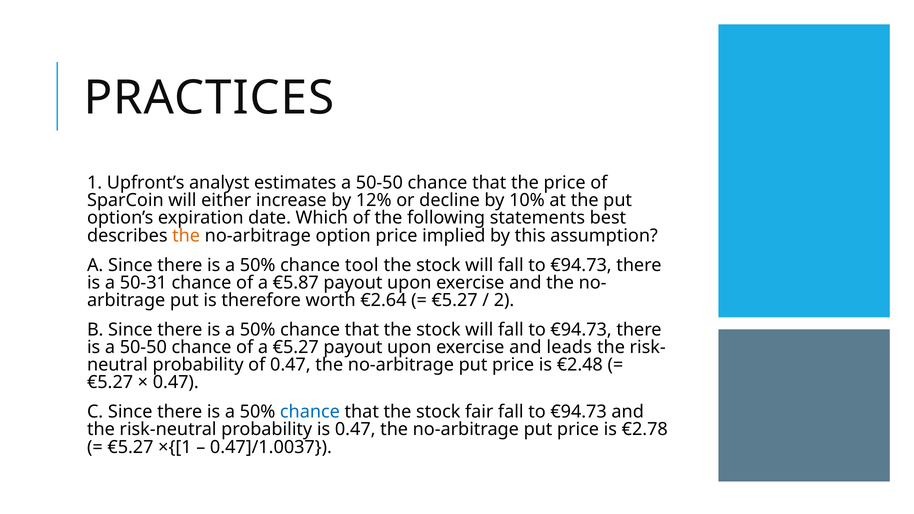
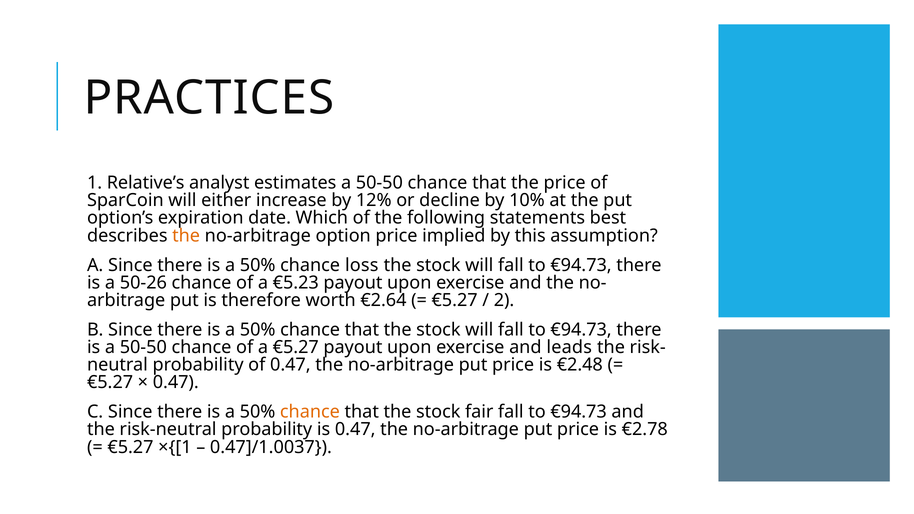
Upfront’s: Upfront’s -> Relative’s (146, 183)
tool: tool -> loss (362, 265)
50-31: 50-31 -> 50-26 (143, 283)
€5.87: €5.87 -> €5.23 (296, 283)
chance colour: blue -> orange (310, 412)
